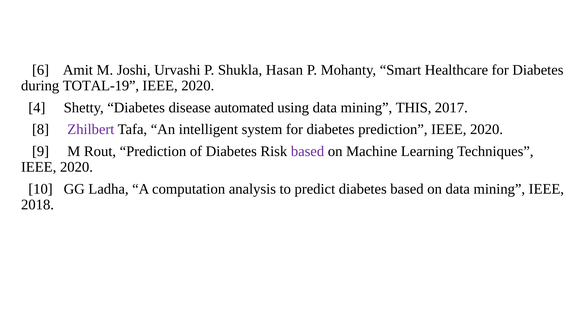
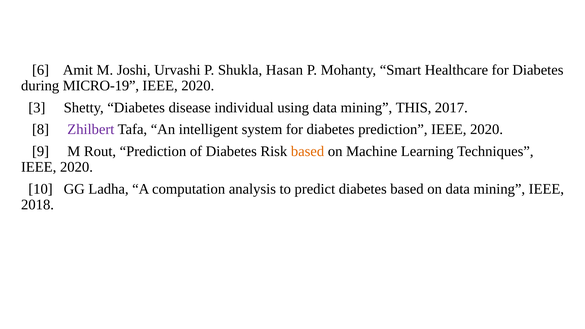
TOTAL-19: TOTAL-19 -> MICRO-19 (101, 86)
4: 4 -> 3 (37, 108)
automated: automated -> individual (244, 108)
based colour: purple -> orange (308, 151)
